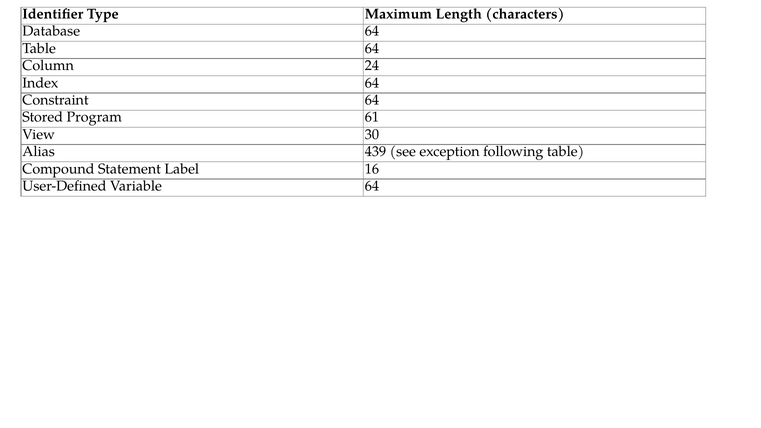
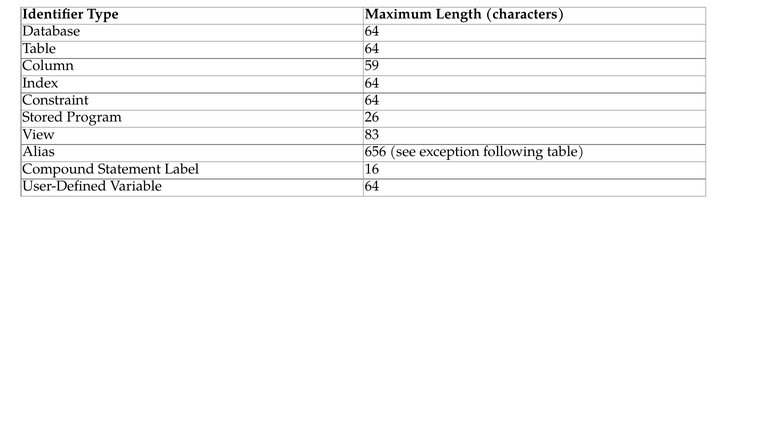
24: 24 -> 59 (372, 66)
61: 61 -> 26 (372, 117)
30: 30 -> 83 (372, 134)
439: 439 -> 656 (376, 152)
